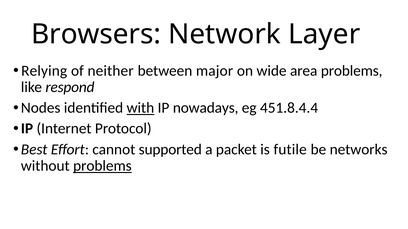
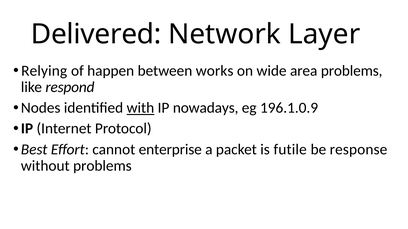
Browsers: Browsers -> Delivered (96, 34)
neither: neither -> happen (111, 71)
major: major -> works (215, 71)
451.8.4.4: 451.8.4.4 -> 196.1.0.9 (289, 108)
supported: supported -> enterprise (170, 150)
networks: networks -> response (359, 150)
problems underline: present -> none (102, 166)
